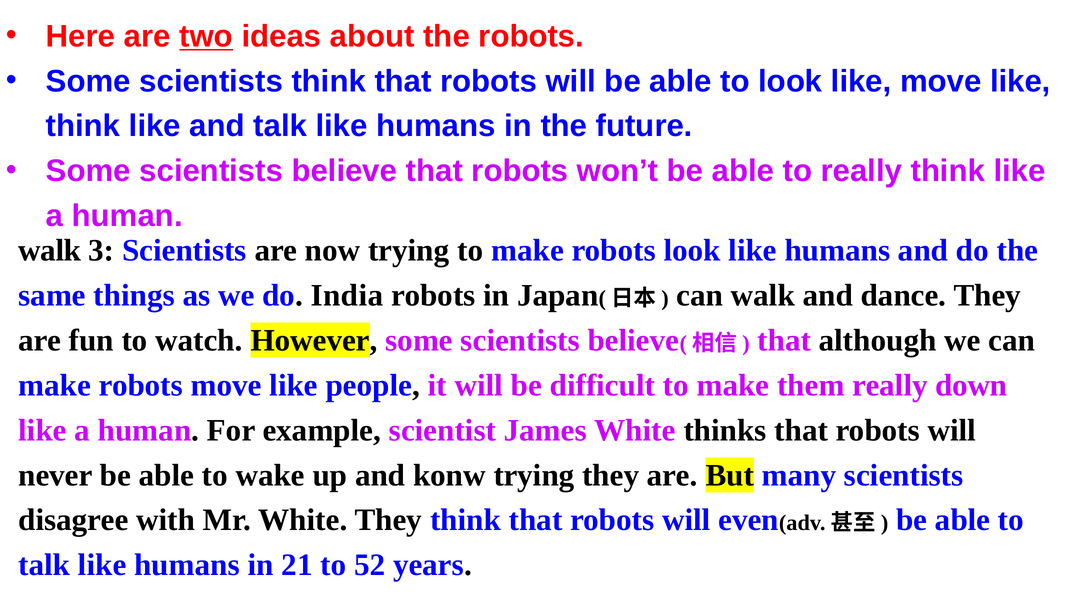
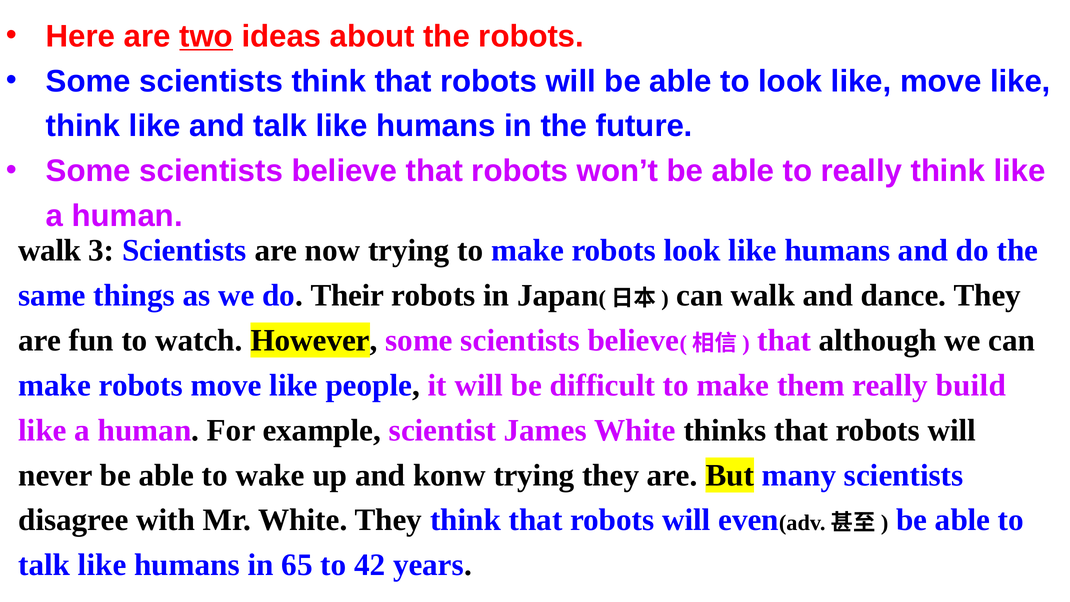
India: India -> Their (347, 295)
down: down -> build (971, 385)
21: 21 -> 65 (297, 565)
52: 52 -> 42 (370, 565)
